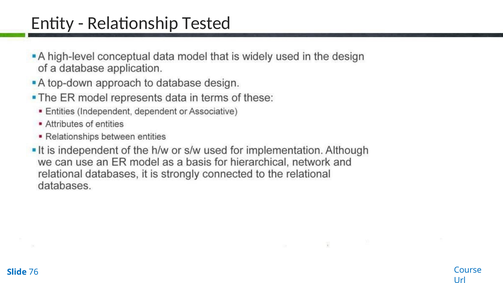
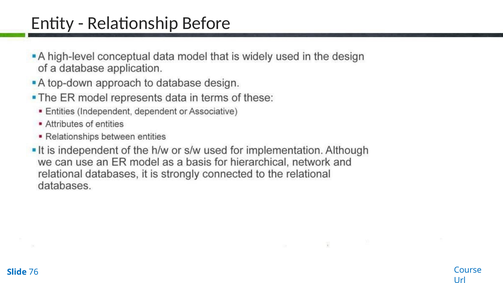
Tested: Tested -> Before (206, 23)
